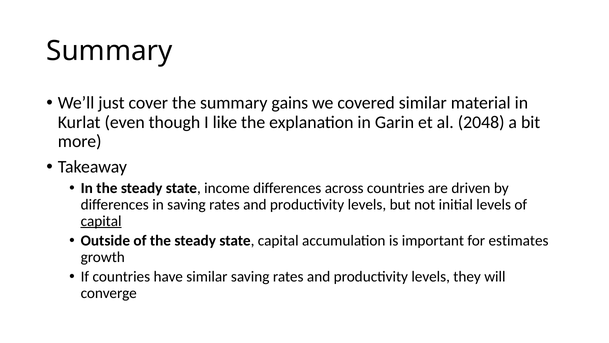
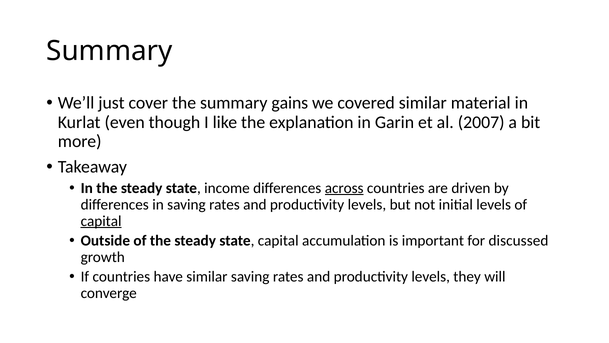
2048: 2048 -> 2007 (481, 122)
across underline: none -> present (344, 188)
estimates: estimates -> discussed (518, 240)
